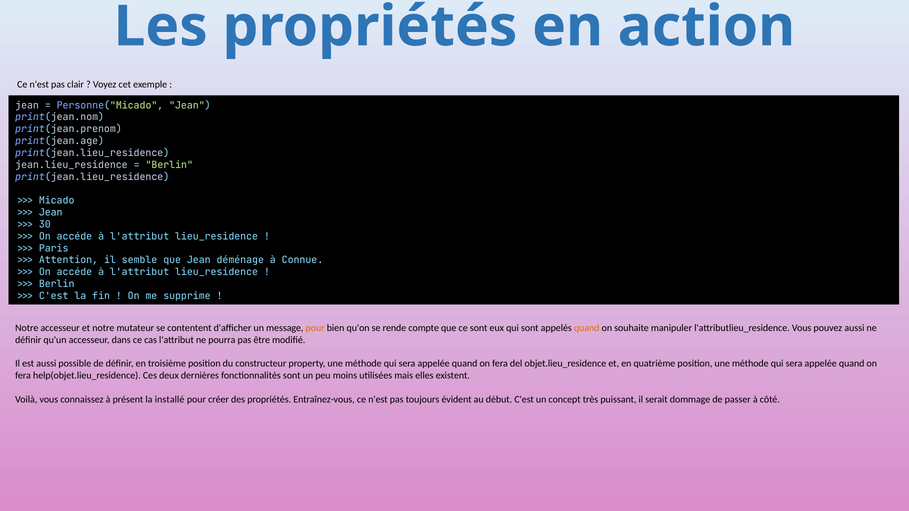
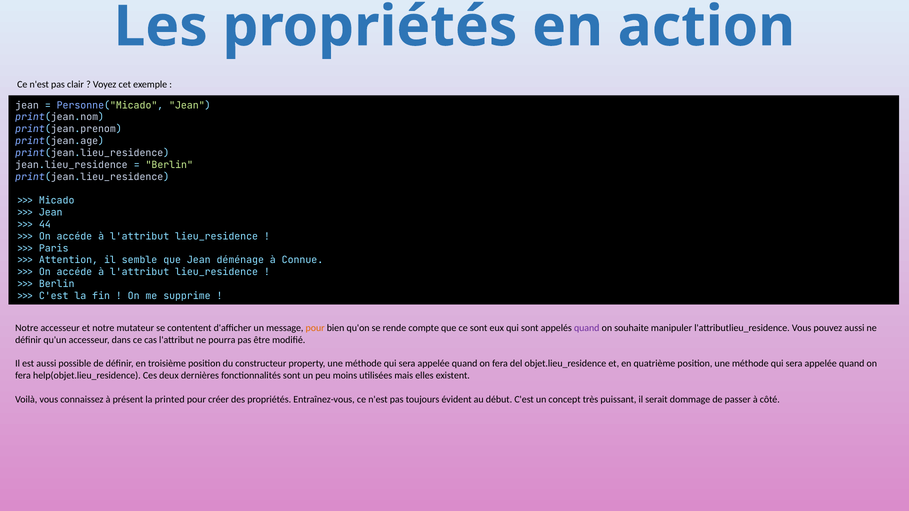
30: 30 -> 44 (45, 225)
quand colour: orange -> purple (587, 328)
installé: installé -> printed (170, 400)
